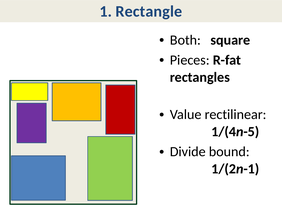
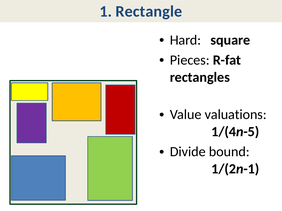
Both: Both -> Hard (185, 40)
rectilinear: rectilinear -> valuations (236, 115)
